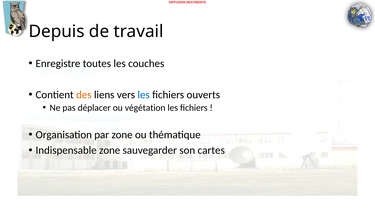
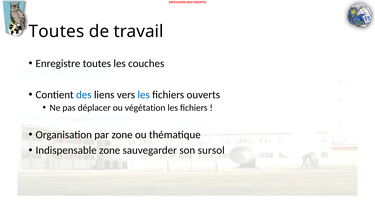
Depuis: Depuis -> Toutes (56, 32)
des colour: orange -> blue (84, 95)
cartes: cartes -> sursol (211, 150)
